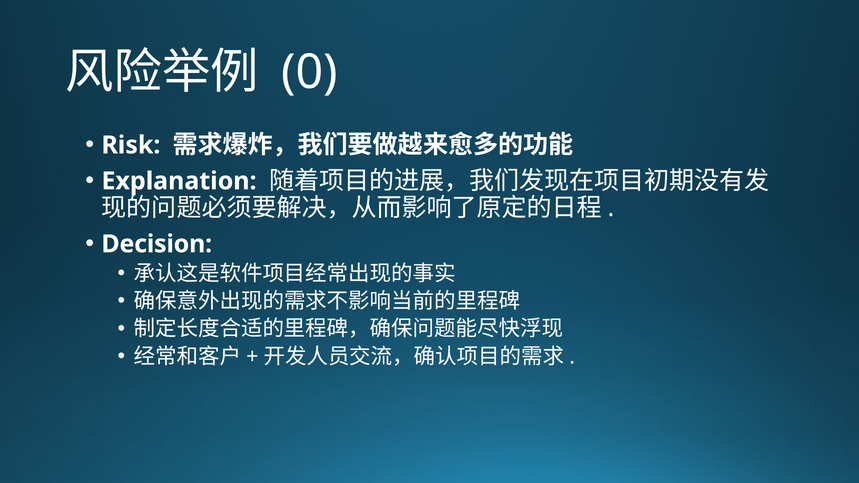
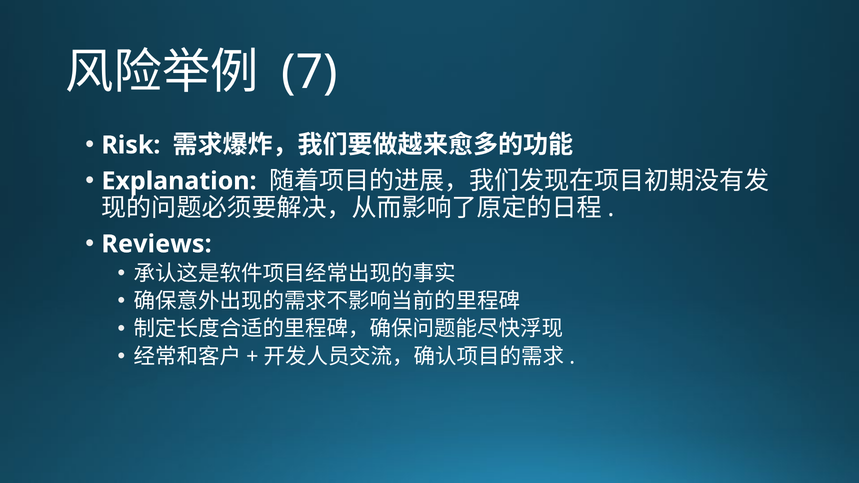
0: 0 -> 7 (309, 72)
Decision: Decision -> Reviews (157, 244)
